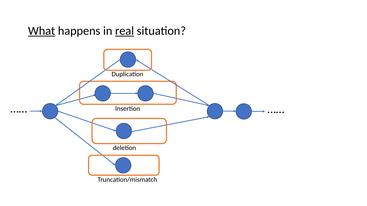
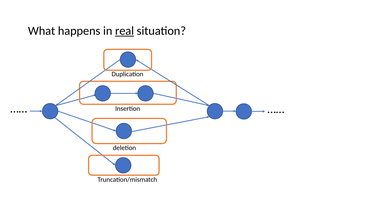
What underline: present -> none (42, 31)
